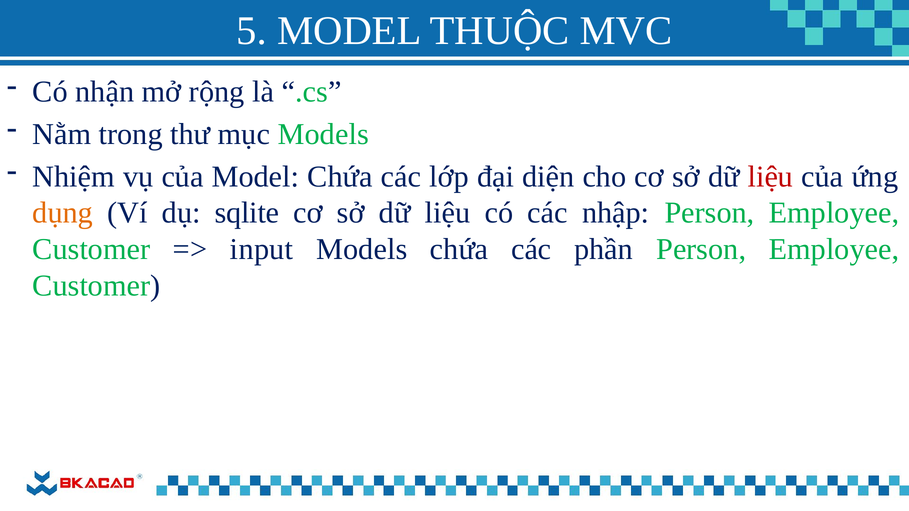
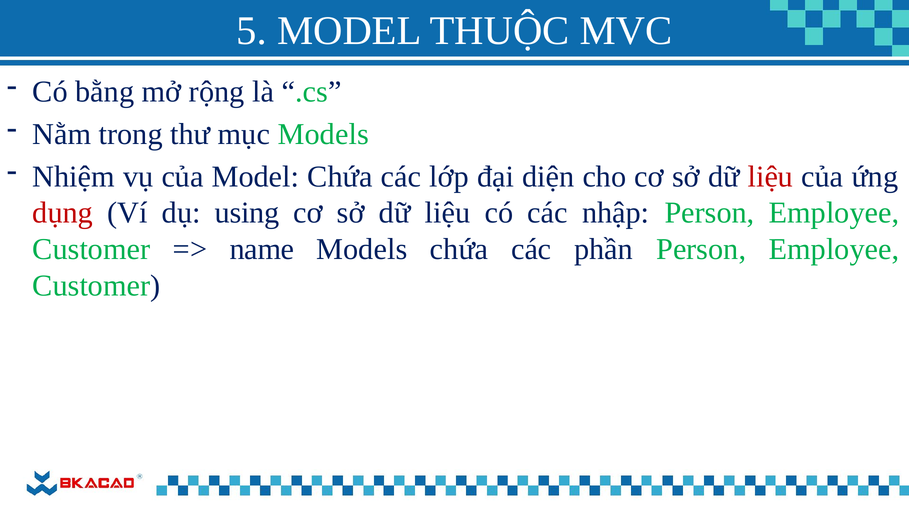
nhận: nhận -> bằng (105, 92)
dụng colour: orange -> red (63, 213)
sqlite: sqlite -> using (247, 213)
input: input -> name (262, 249)
